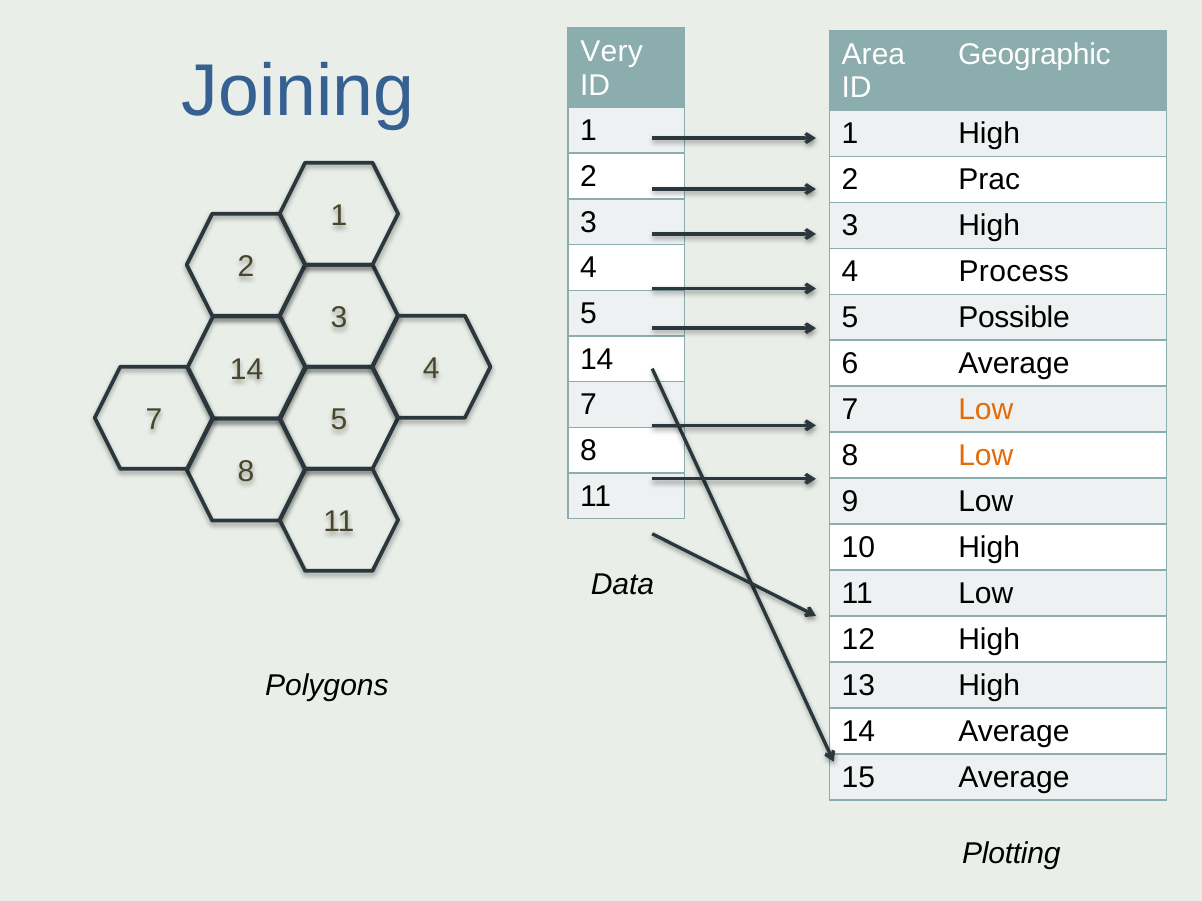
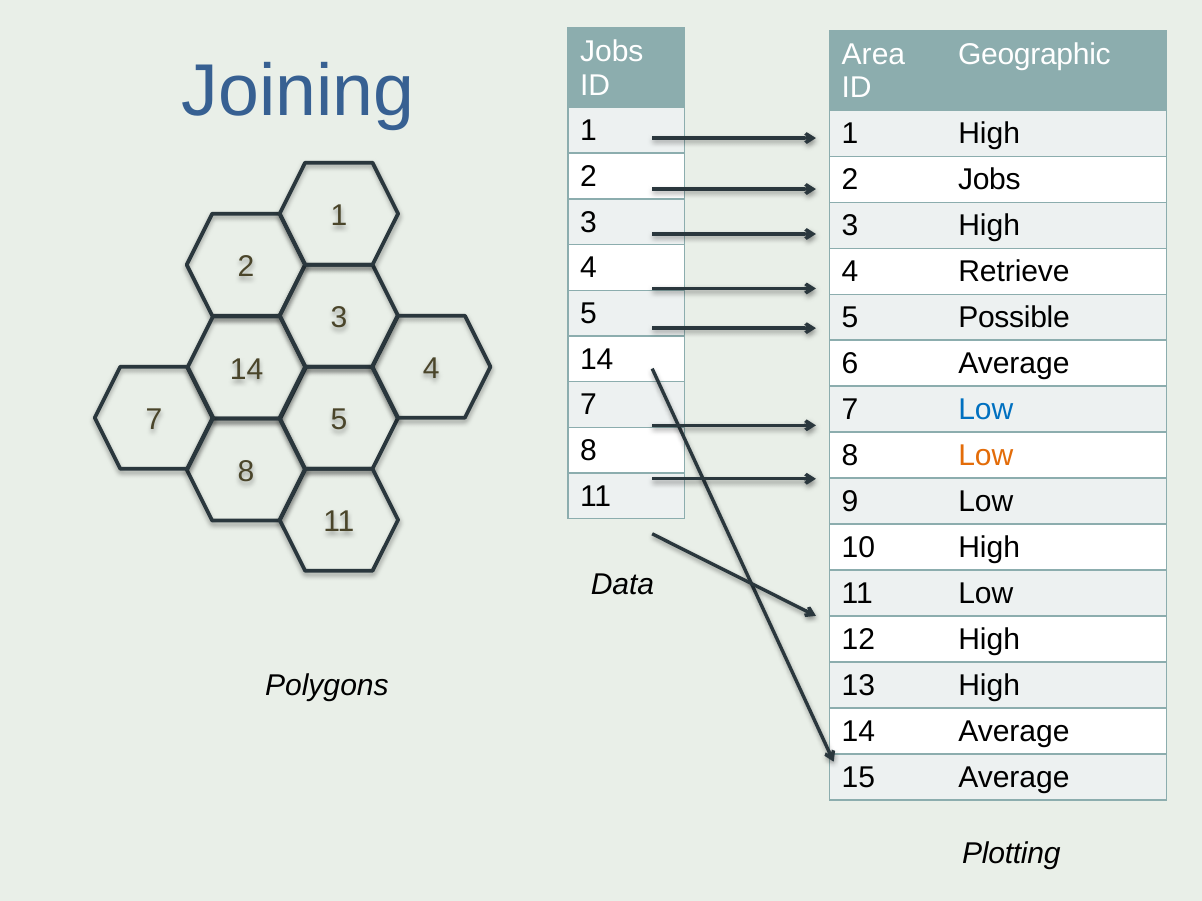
Very: Very -> Jobs (612, 52)
2 Prac: Prac -> Jobs (989, 180)
Process: Process -> Retrieve (1014, 272)
Low colour: orange -> blue (986, 410)
